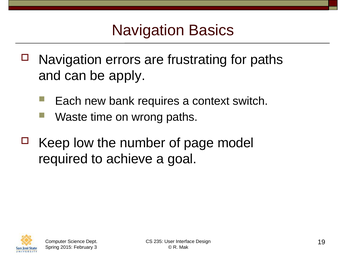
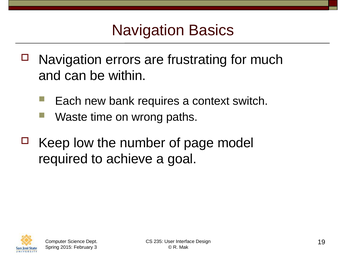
for paths: paths -> much (267, 60)
apply: apply -> within (127, 76)
